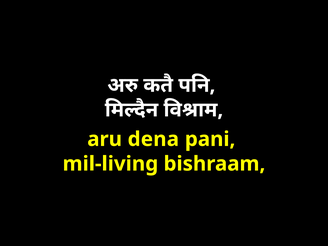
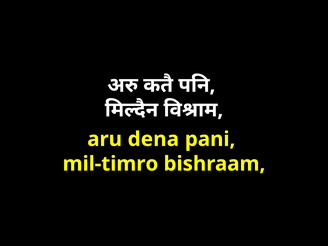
mil-living: mil-living -> mil-timro (110, 164)
